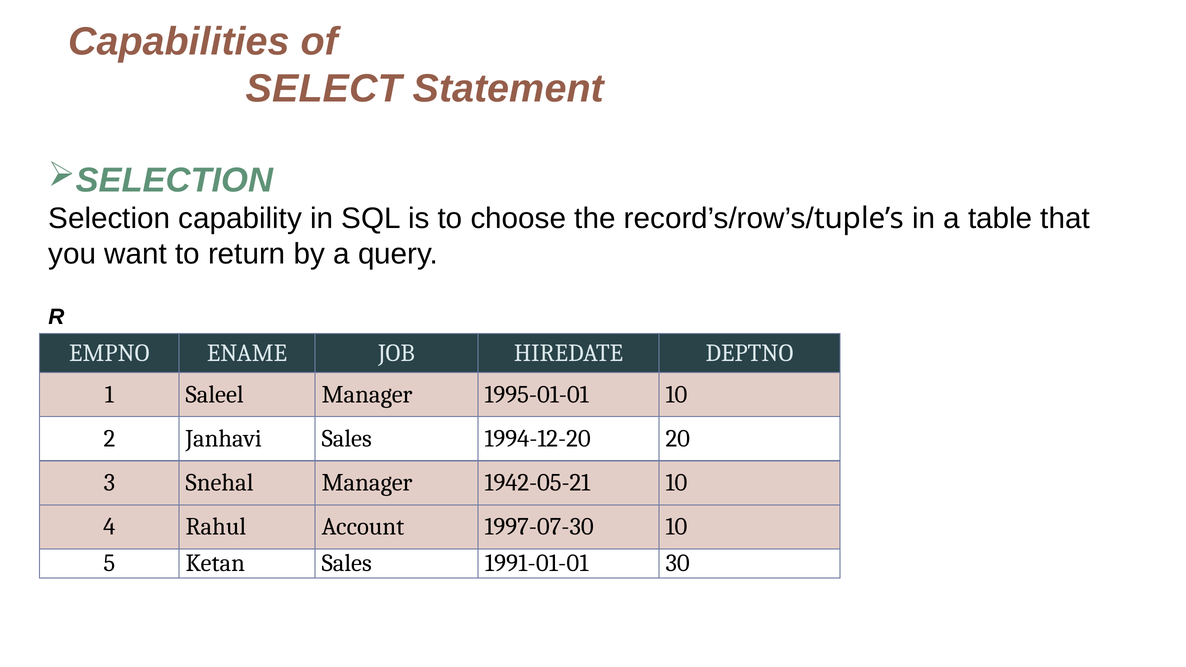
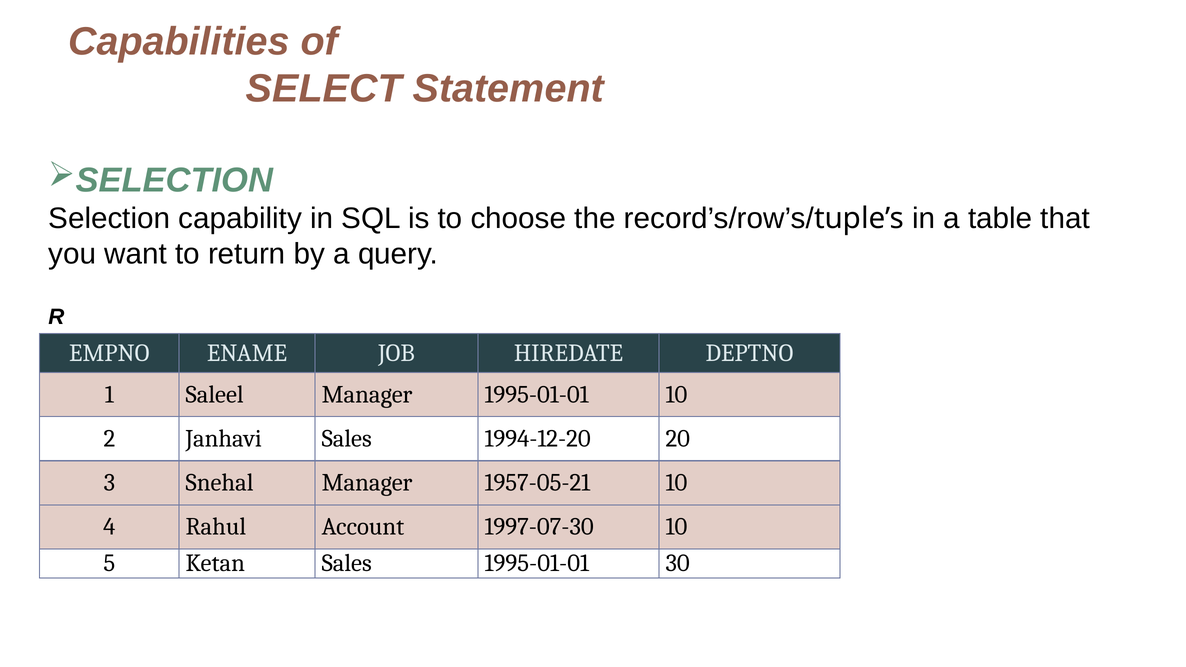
1942-05-21: 1942-05-21 -> 1957-05-21 (537, 483)
Sales 1991-01-01: 1991-01-01 -> 1995-01-01 (537, 563)
